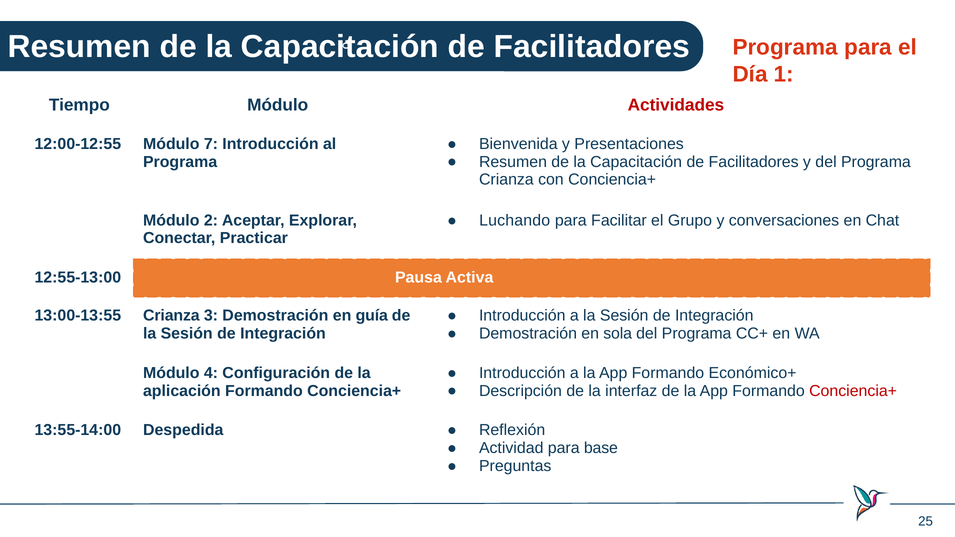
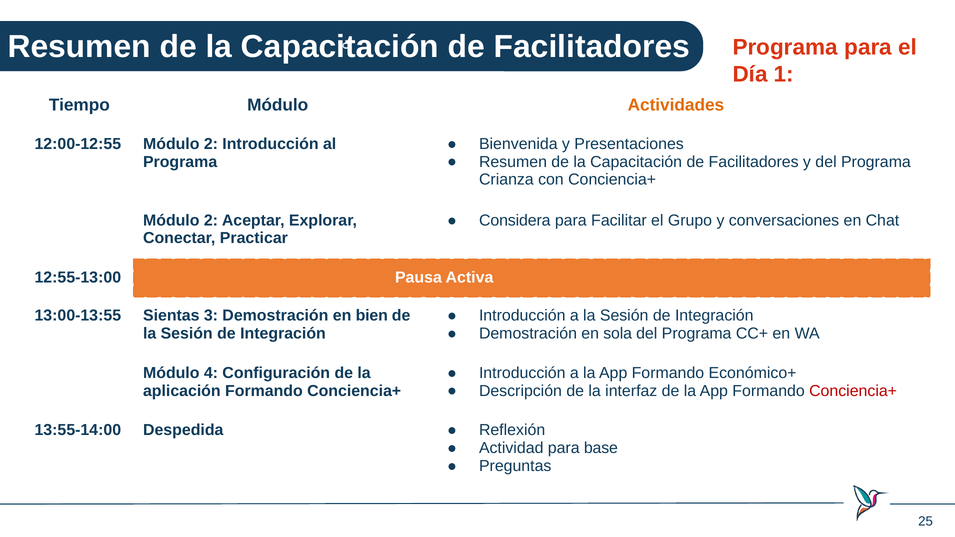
Actividades colour: red -> orange (676, 105)
12:00-12:55 Módulo 7: 7 -> 2 (211, 144)
Luchando: Luchando -> Considera (515, 220)
13:00-13:55 Crianza: Crianza -> Sientas (171, 316)
guía: guía -> bien (372, 316)
